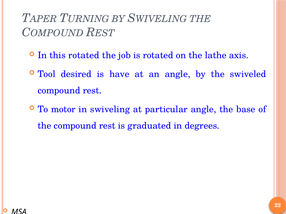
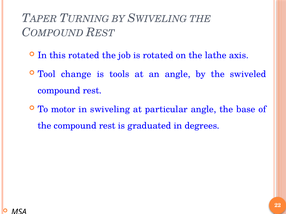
desired: desired -> change (76, 74)
have: have -> tools (119, 74)
